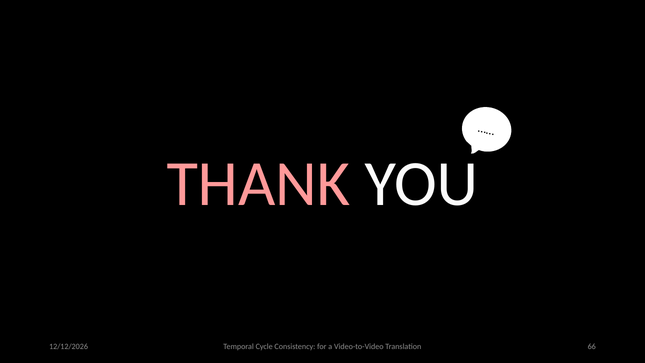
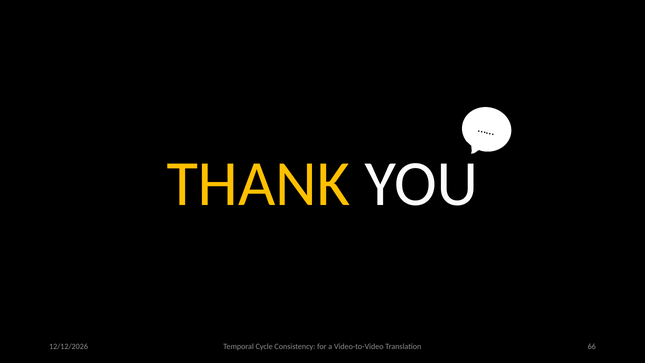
THANK colour: pink -> yellow (258, 184)
